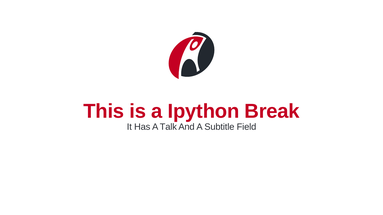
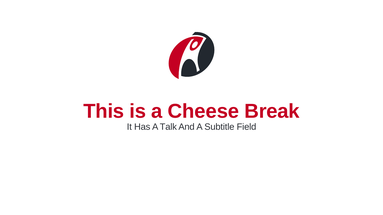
Ipython: Ipython -> Cheese (203, 112)
